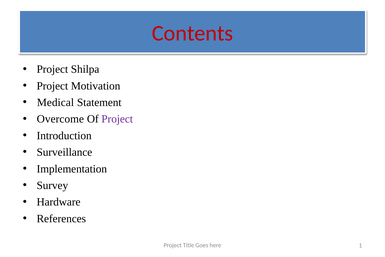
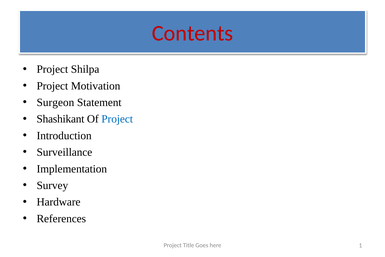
Medical: Medical -> Surgeon (55, 102)
Overcome: Overcome -> Shashikant (60, 119)
Project colour: purple -> blue (117, 119)
